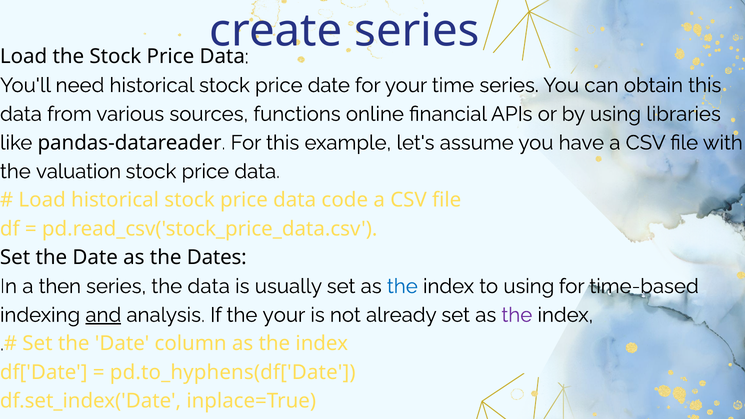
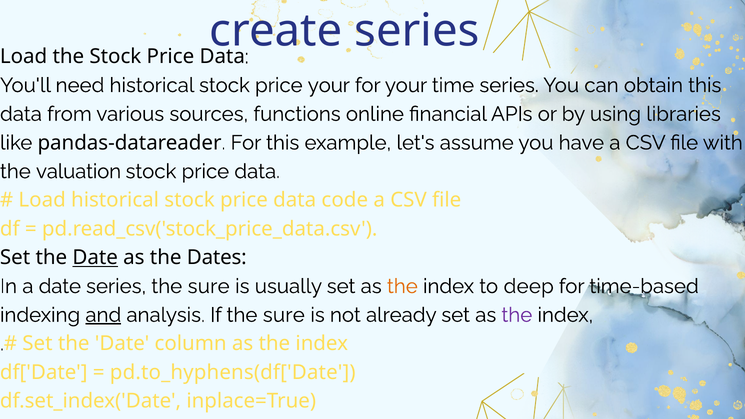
price date: date -> your (329, 85)
Date underline: none -> present (95, 258)
a then: then -> date (60, 286)
series the data: data -> sure (209, 286)
the colour: blue -> orange (402, 286)
to using: using -> deep (529, 286)
If the your: your -> sure (284, 315)
